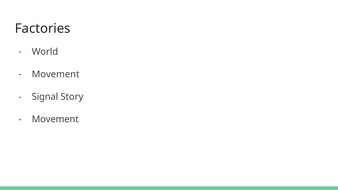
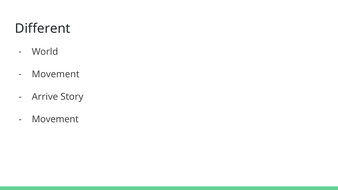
Factories: Factories -> Different (43, 29)
Signal: Signal -> Arrive (45, 97)
